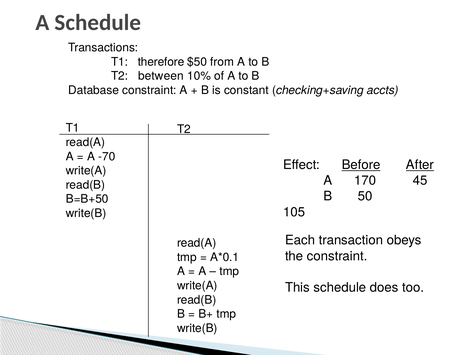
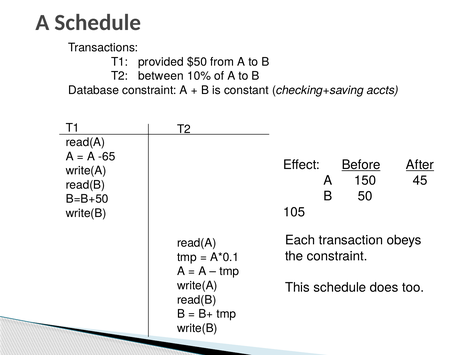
therefore: therefore -> provided (161, 62)
-70: -70 -> -65 (107, 157)
170: 170 -> 150 (365, 181)
